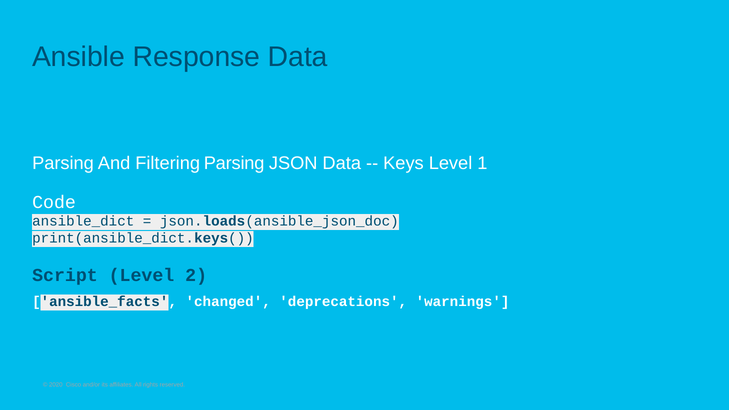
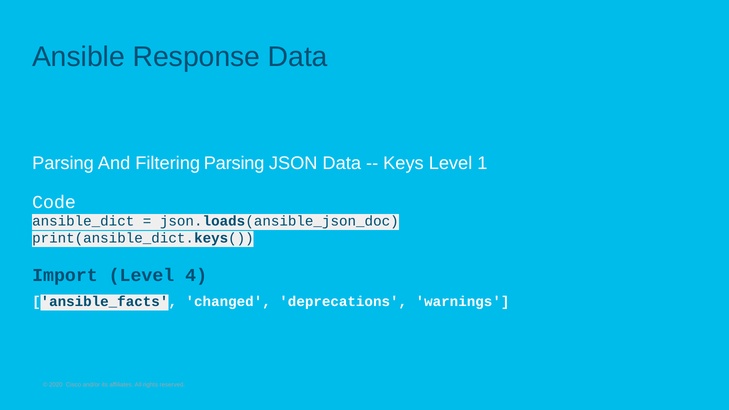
Script: Script -> Import (65, 275)
2: 2 -> 4 (196, 275)
